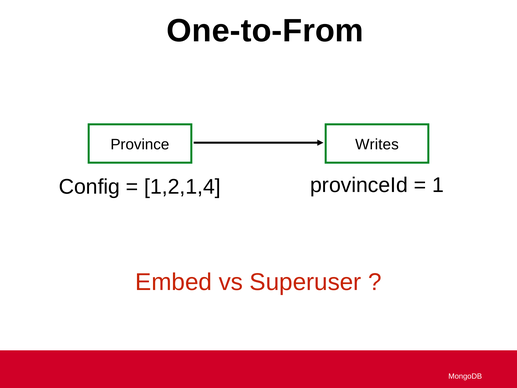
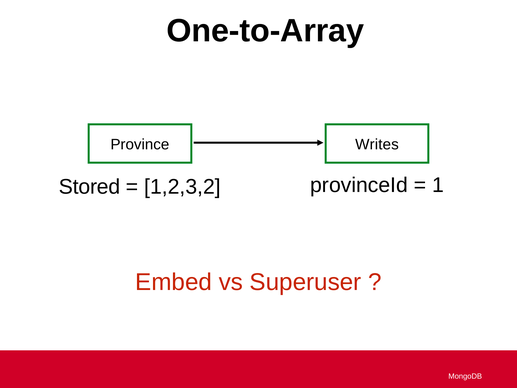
One-to-From: One-to-From -> One-to-Array (265, 31)
Config: Config -> Stored (90, 187)
1,2,1,4: 1,2,1,4 -> 1,2,3,2 (182, 187)
